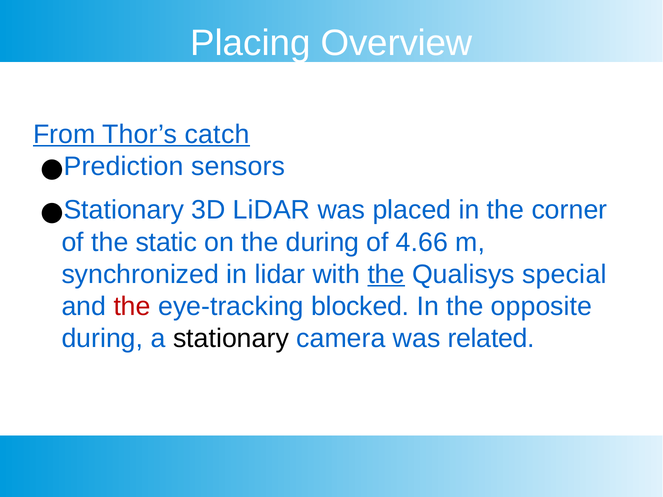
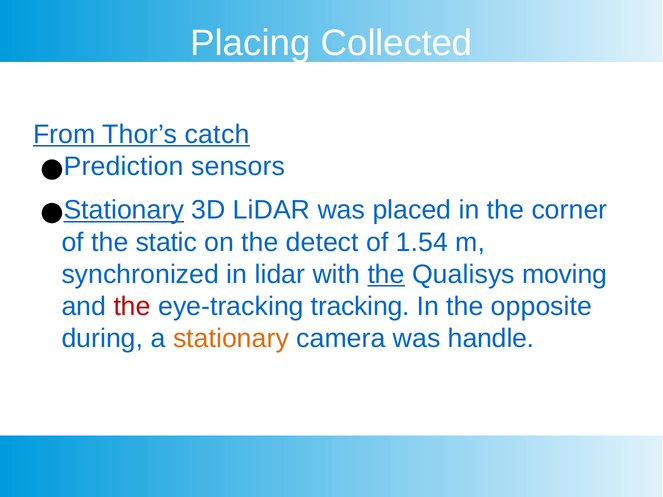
Overview: Overview -> Collected (397, 43)
Stationary underline: none -> present (124, 210)
the during: during -> detect (322, 242)
4.66: 4.66 -> 1.54 (422, 242)
special: special -> moving (565, 274)
blocked: blocked -> tracking (360, 306)
stationary colour: black -> orange (231, 339)
related: related -> handle (491, 339)
